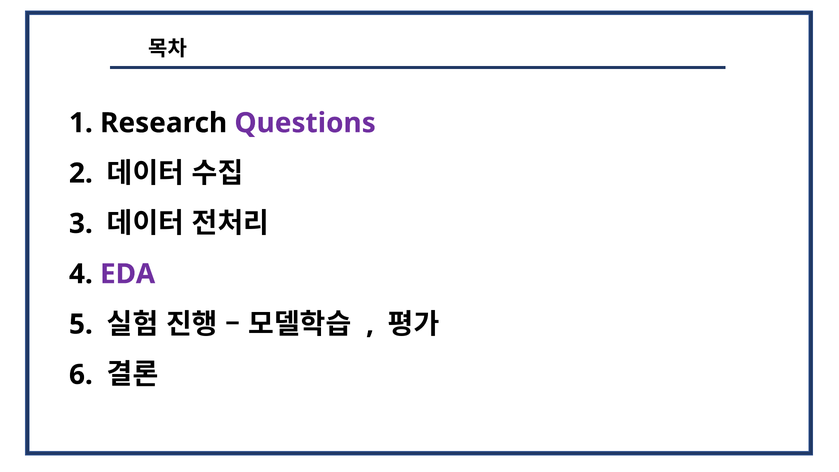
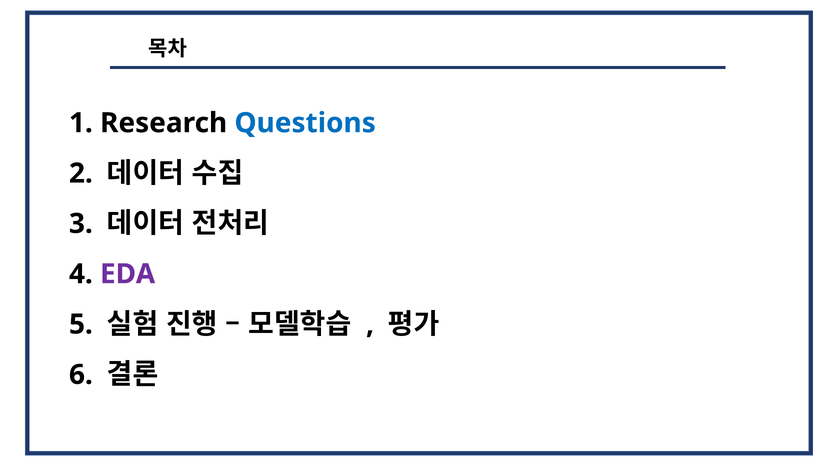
Questions colour: purple -> blue (305, 123)
